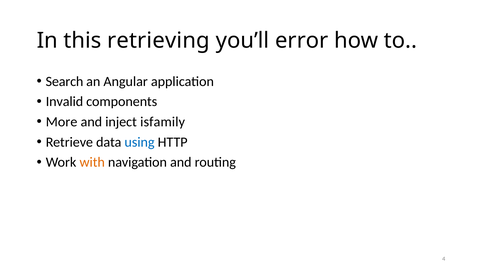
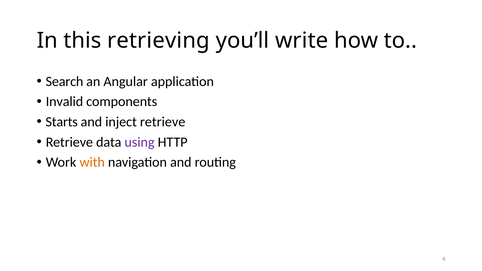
error: error -> write (302, 40)
More: More -> Starts (62, 122)
inject isfamily: isfamily -> retrieve (163, 122)
using colour: blue -> purple (140, 142)
